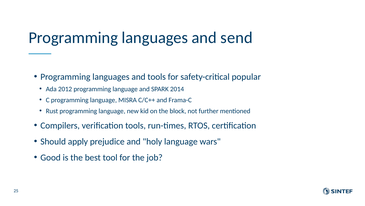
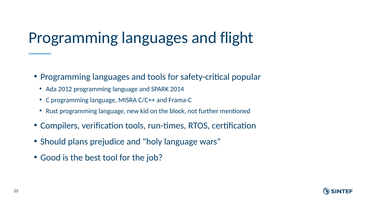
send: send -> flight (237, 38)
apply: apply -> plans (78, 141)
